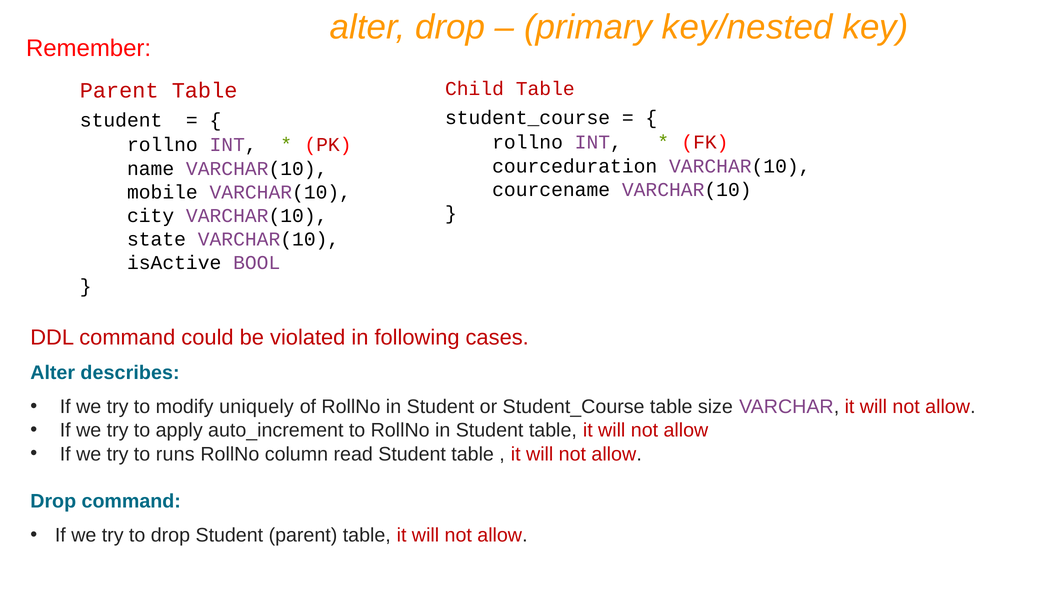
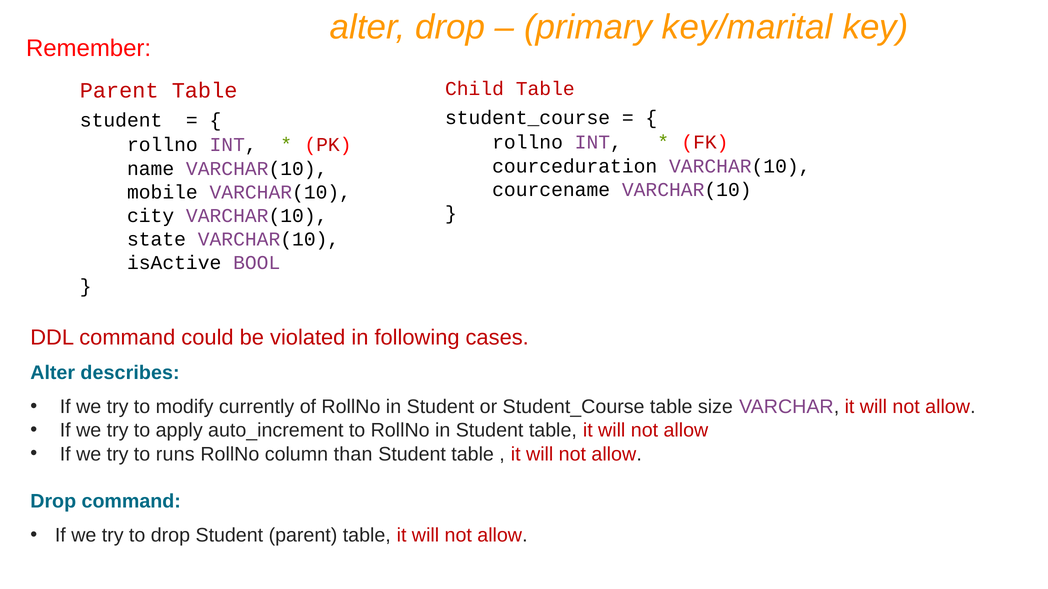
key/nested: key/nested -> key/marital (747, 27)
uniquely: uniquely -> currently (257, 407)
read: read -> than (353, 454)
